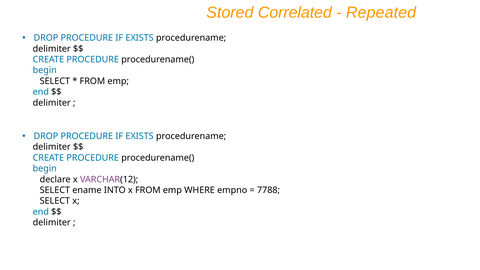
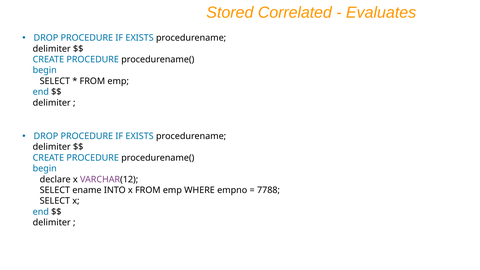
Repeated: Repeated -> Evaluates (381, 12)
